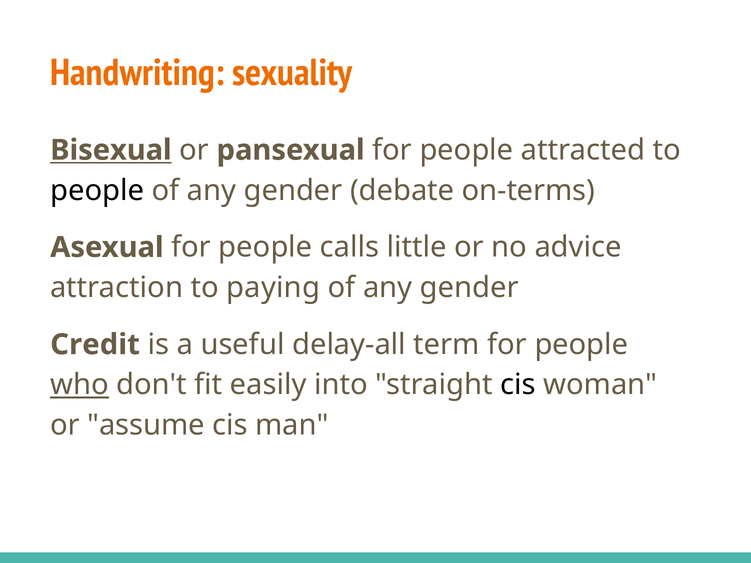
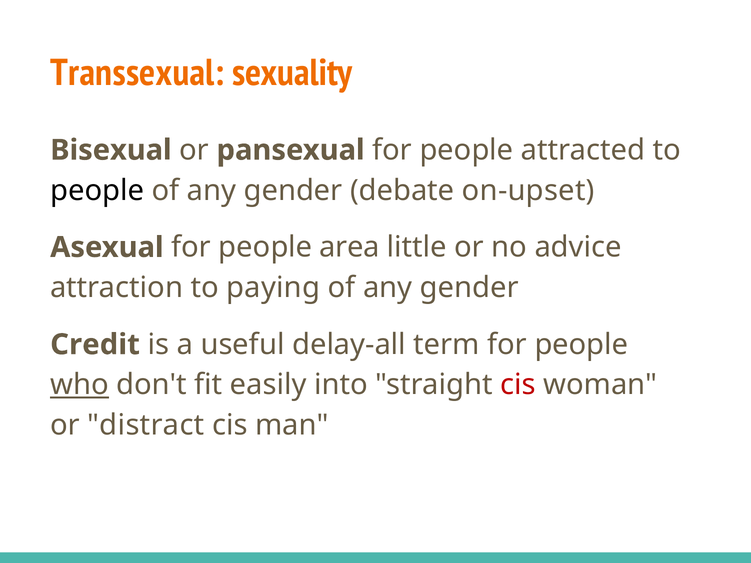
Handwriting: Handwriting -> Transsexual (137, 73)
Bisexual underline: present -> none (111, 150)
on-terms: on-terms -> on-upset (528, 190)
calls: calls -> area (350, 247)
cis colour: black -> red (518, 385)
assume: assume -> distract (146, 425)
